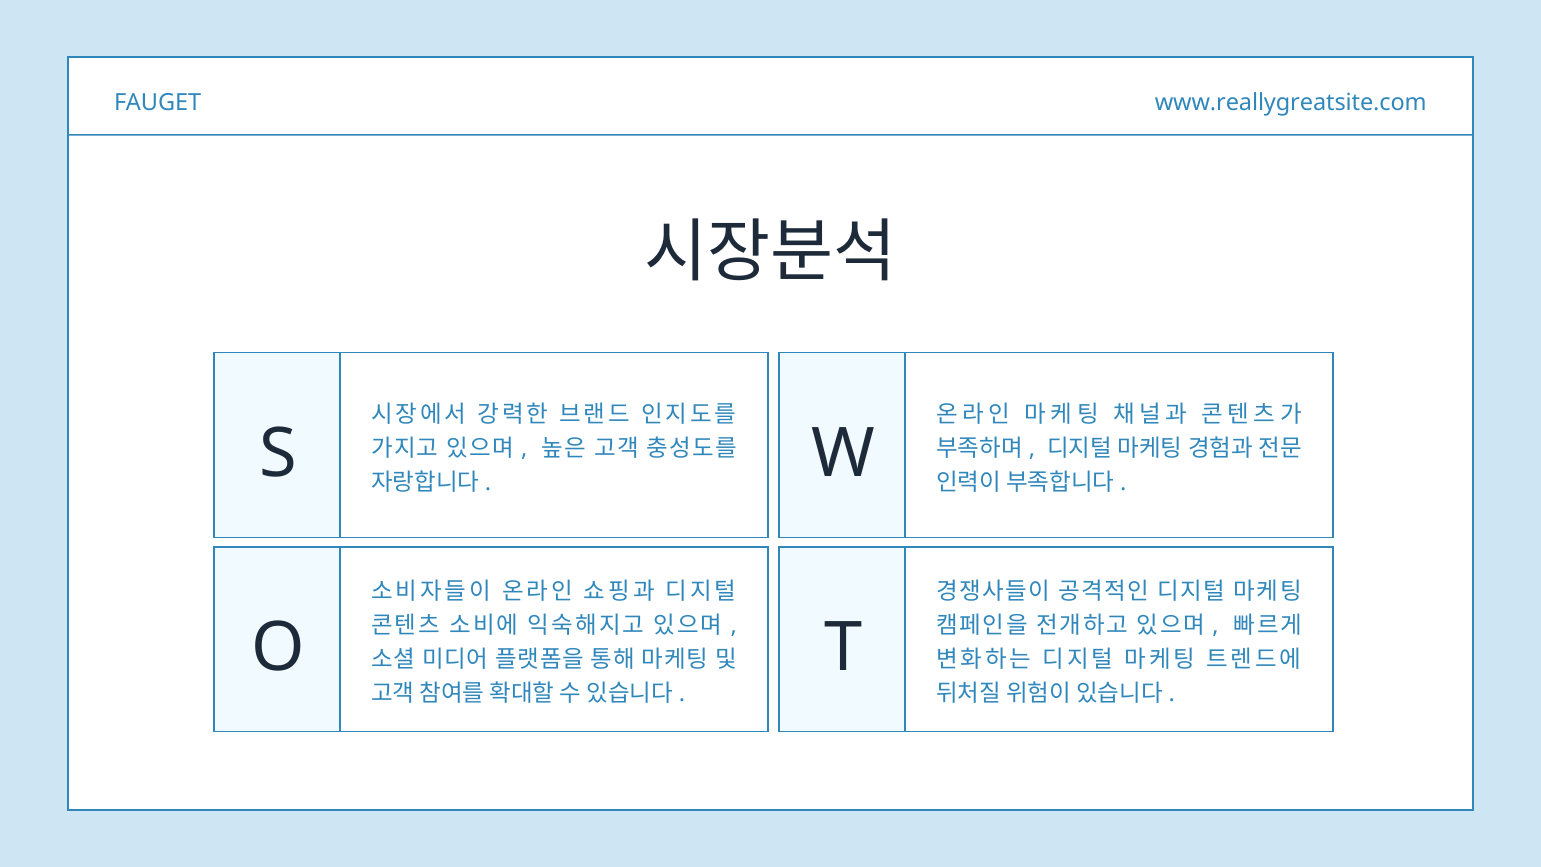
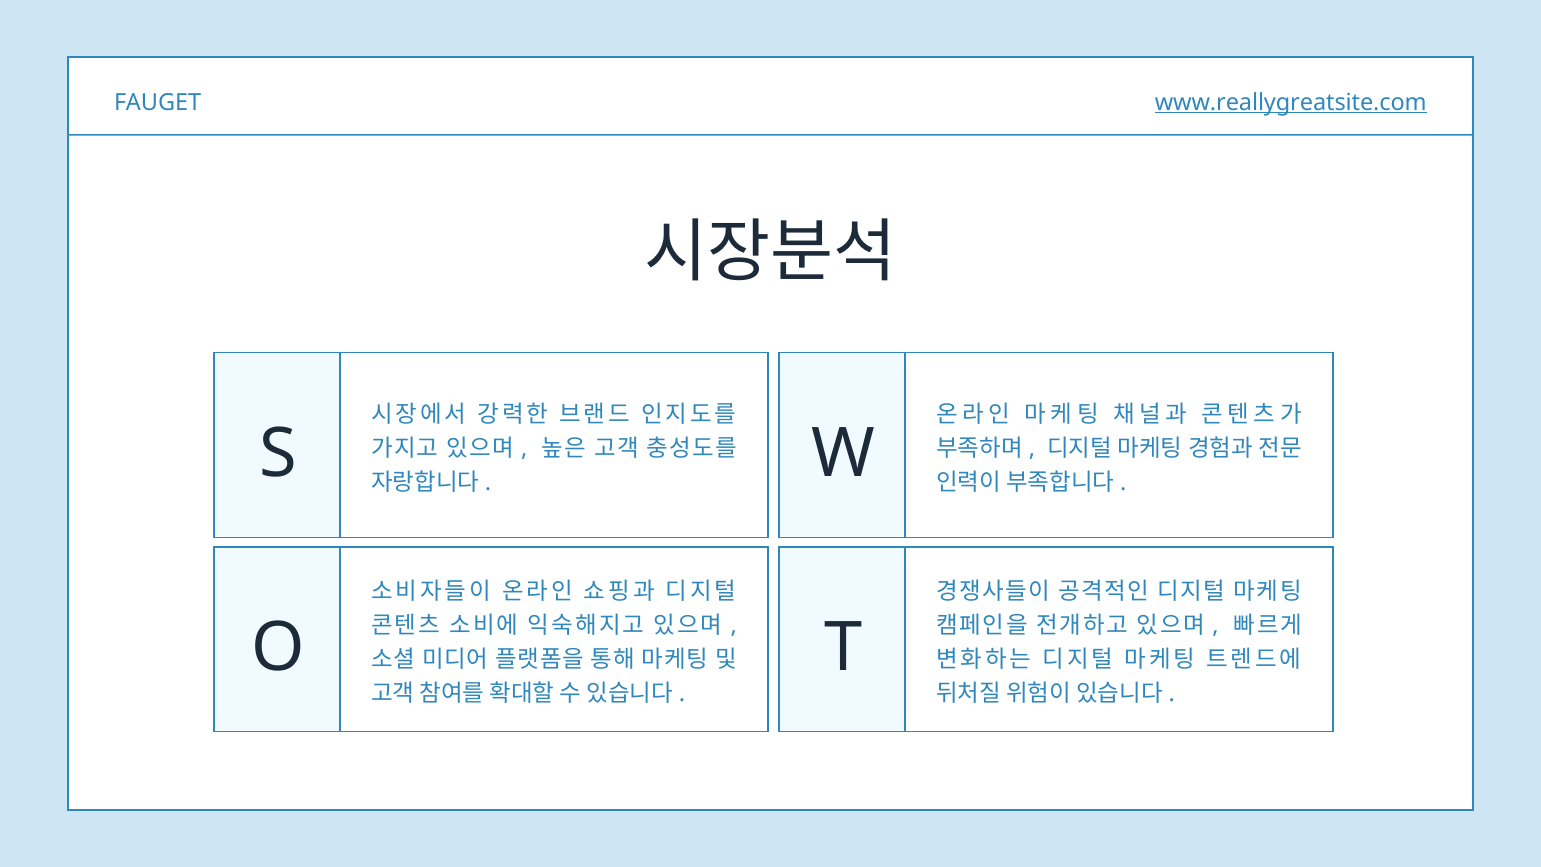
www.reallygreatsite.com underline: none -> present (1291, 102)
